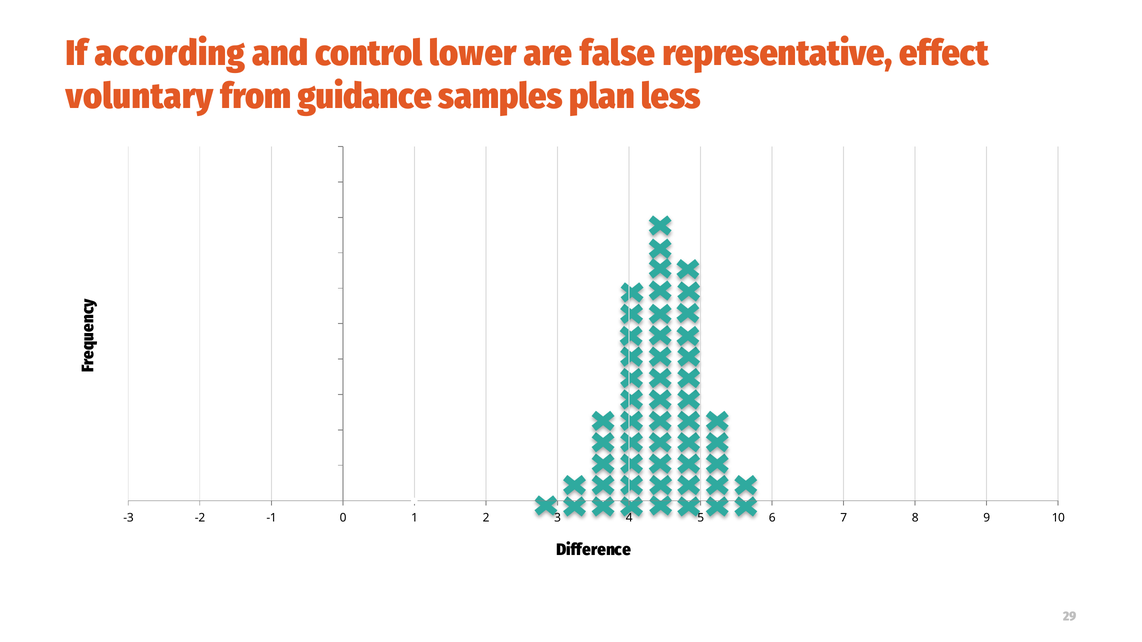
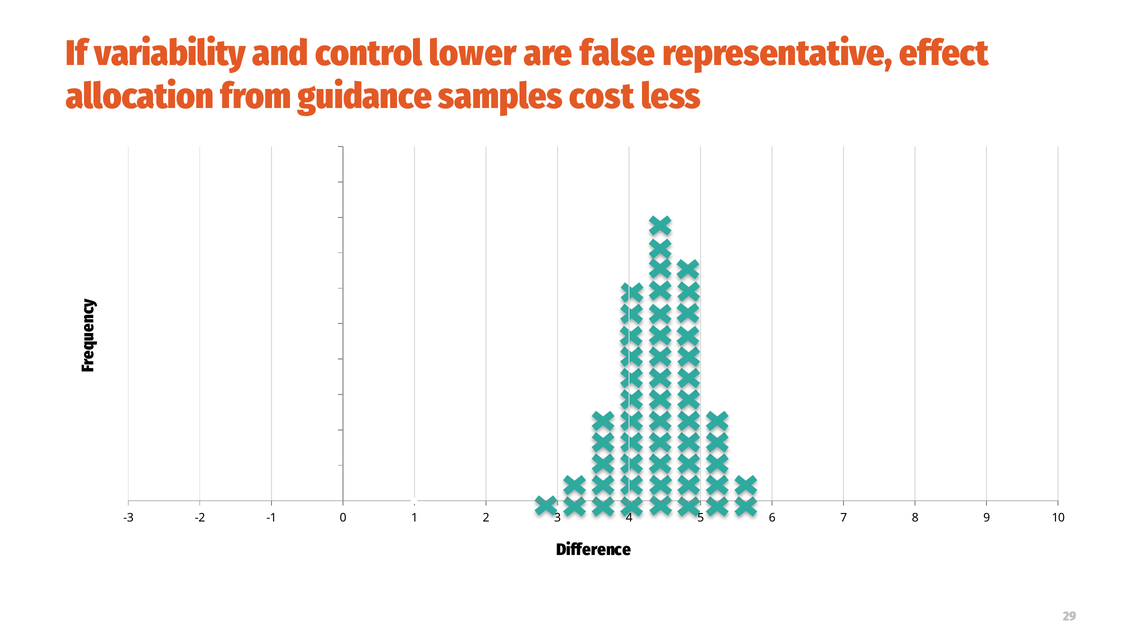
according: according -> variability (170, 54)
voluntary: voluntary -> allocation (140, 96)
plan: plan -> cost (602, 96)
